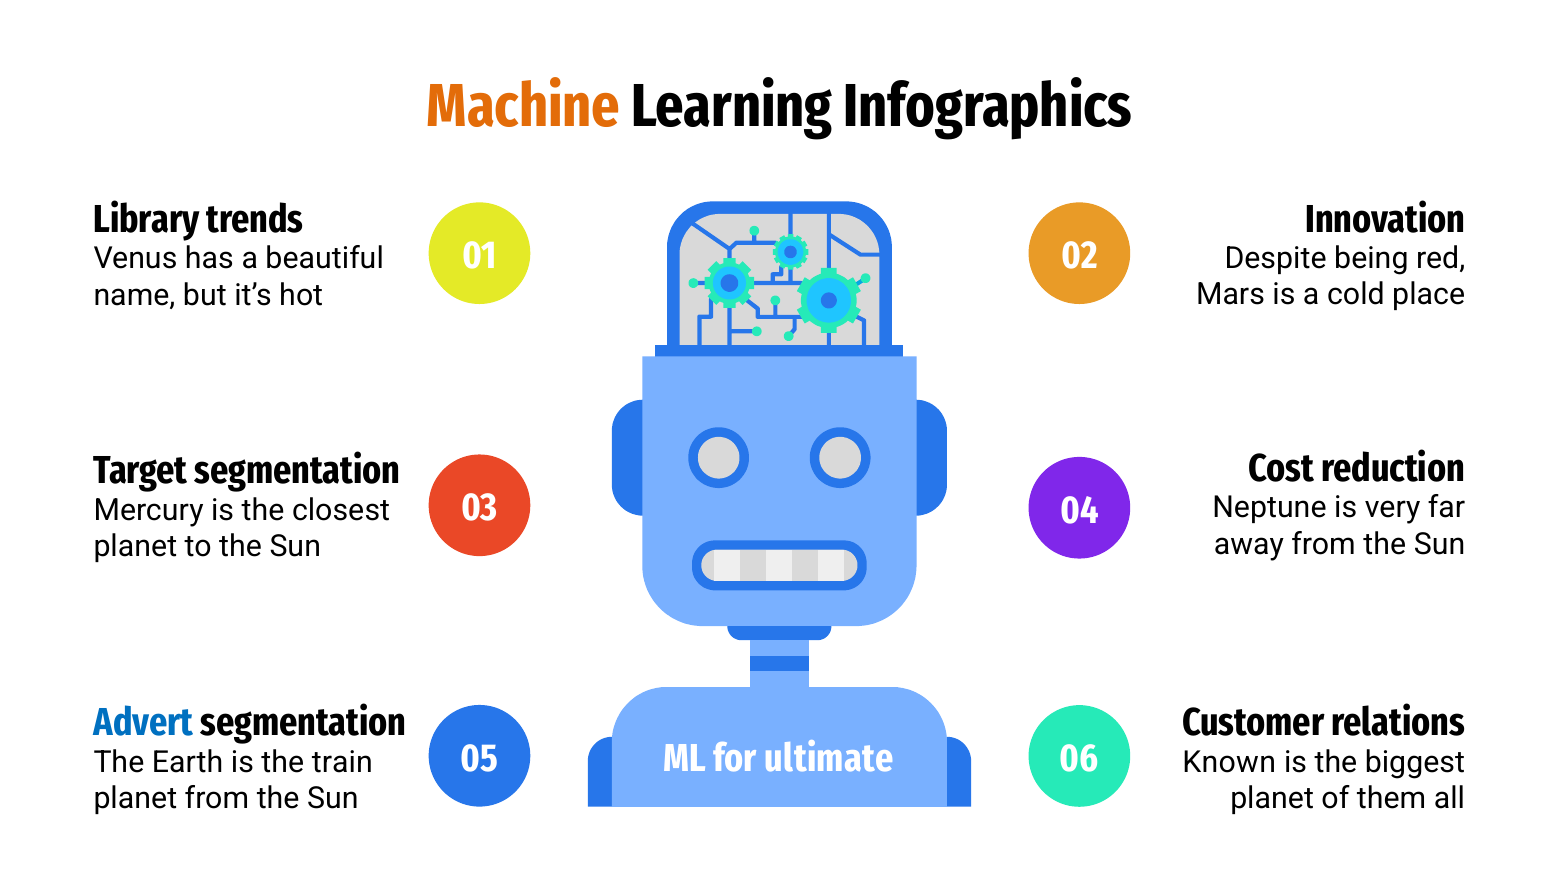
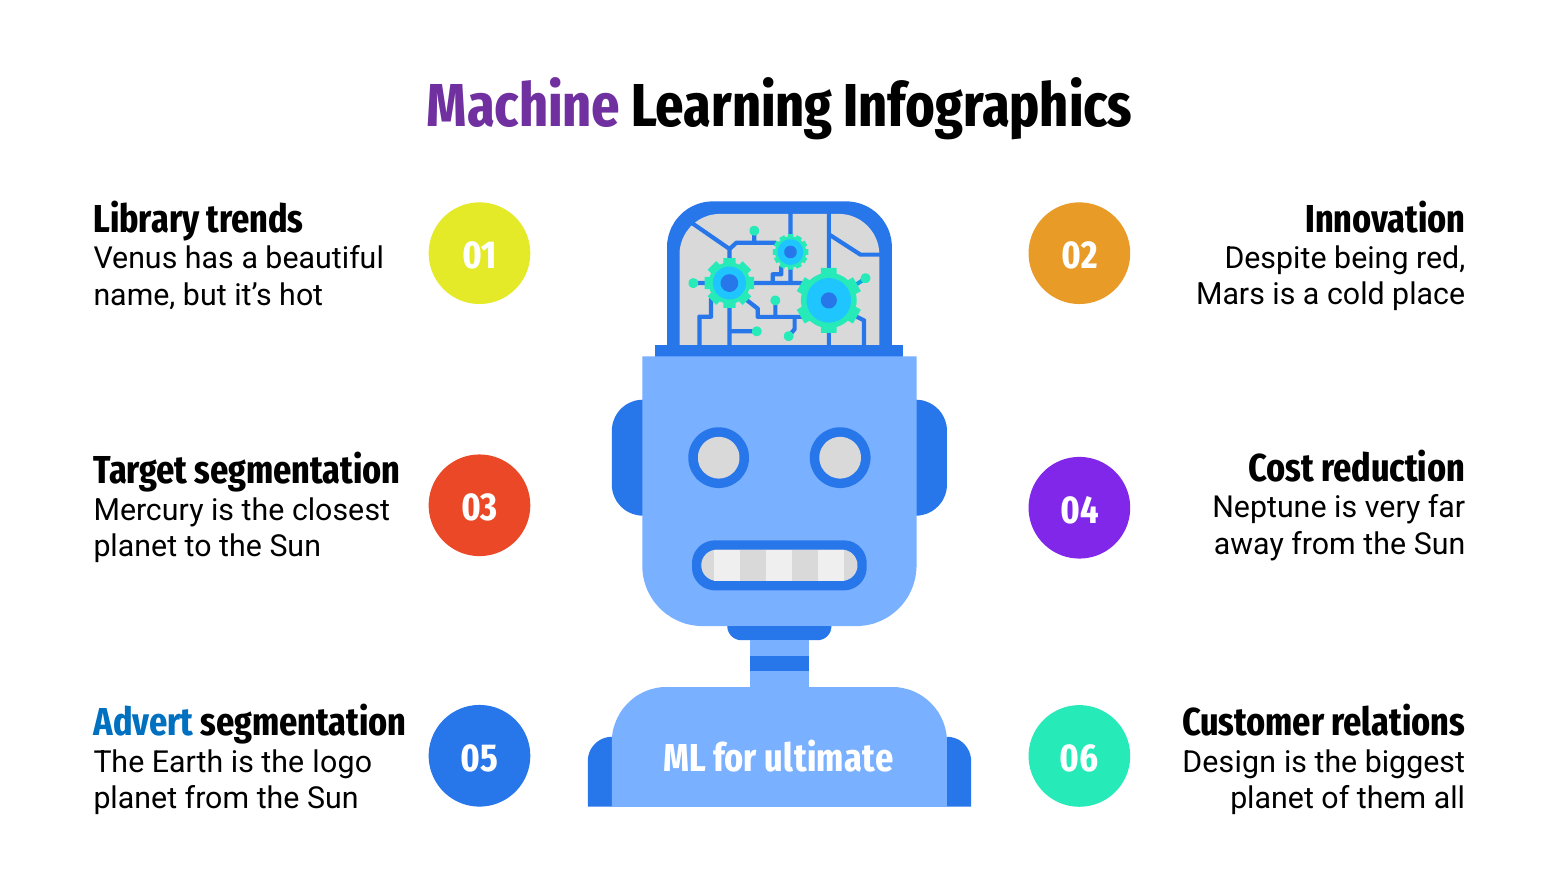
Machine colour: orange -> purple (523, 106)
train: train -> logo (342, 762)
Known: Known -> Design (1229, 762)
